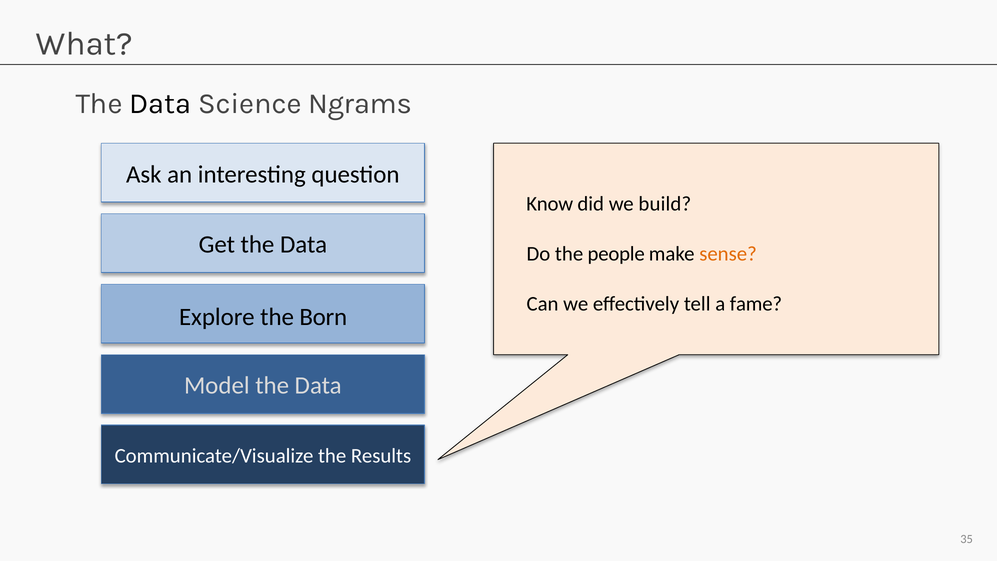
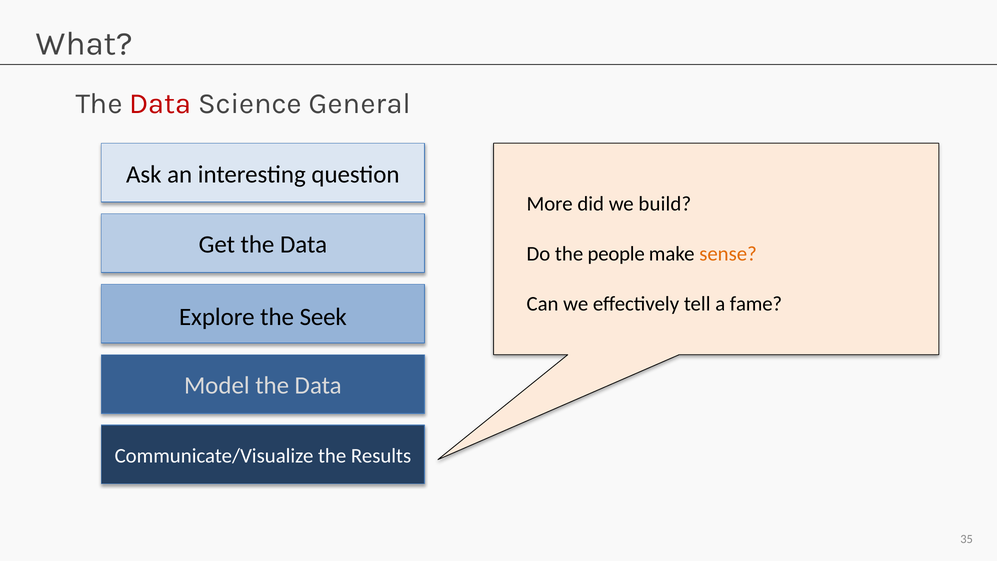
Data colour: black -> red (160, 104)
Ngrams: Ngrams -> General (360, 104)
Know: Know -> More (550, 204)
Born: Born -> Seek (323, 317)
